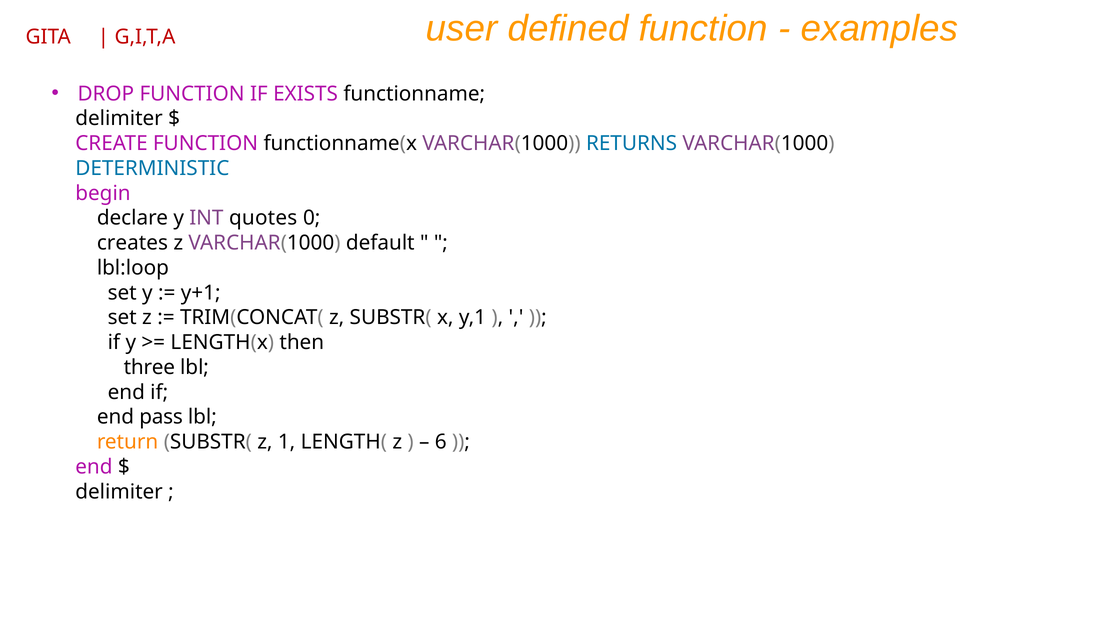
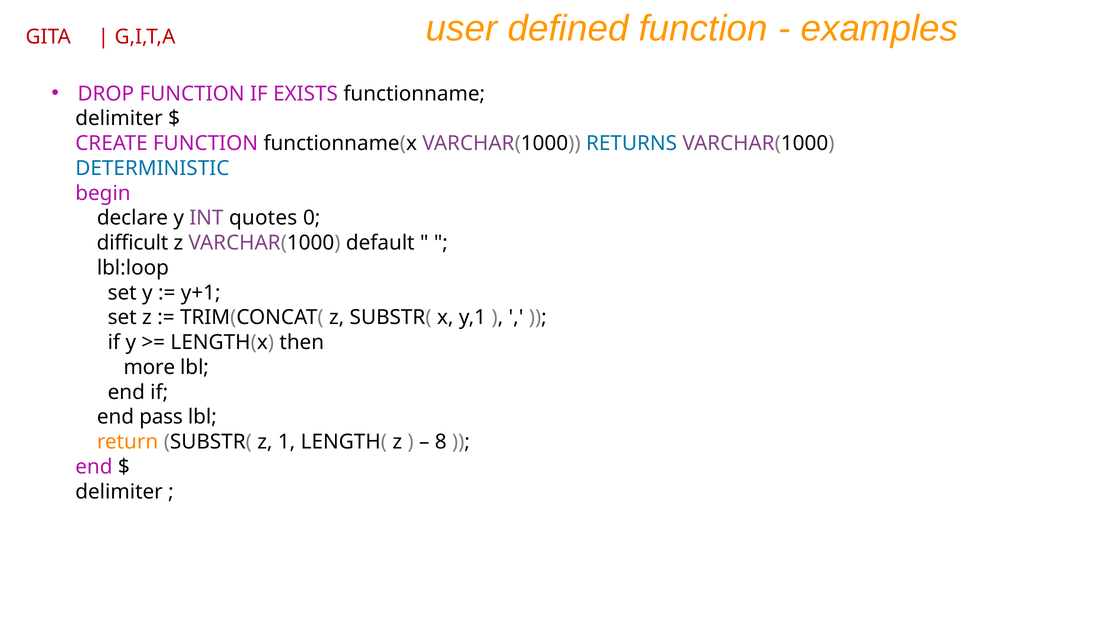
creates: creates -> difficult (133, 243)
three: three -> more (149, 367)
6: 6 -> 8 (441, 442)
